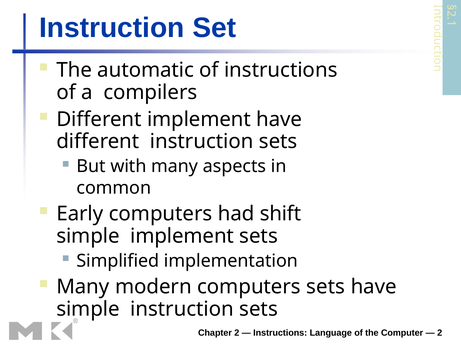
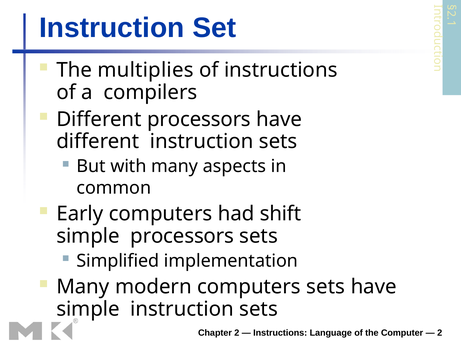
automatic: automatic -> multiplies (146, 70)
Different implement: implement -> processors (199, 119)
simple implement: implement -> processors (182, 236)
